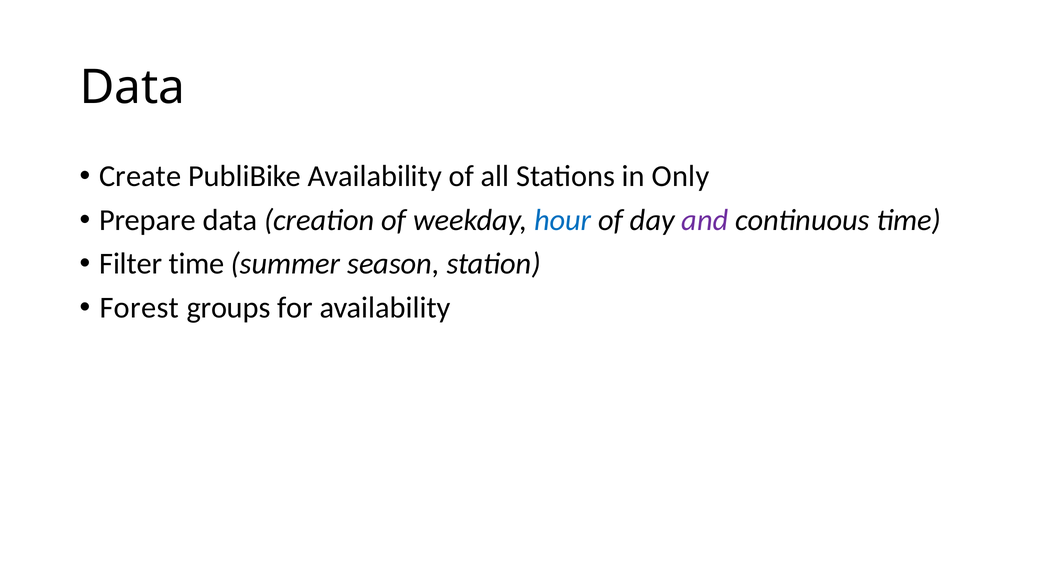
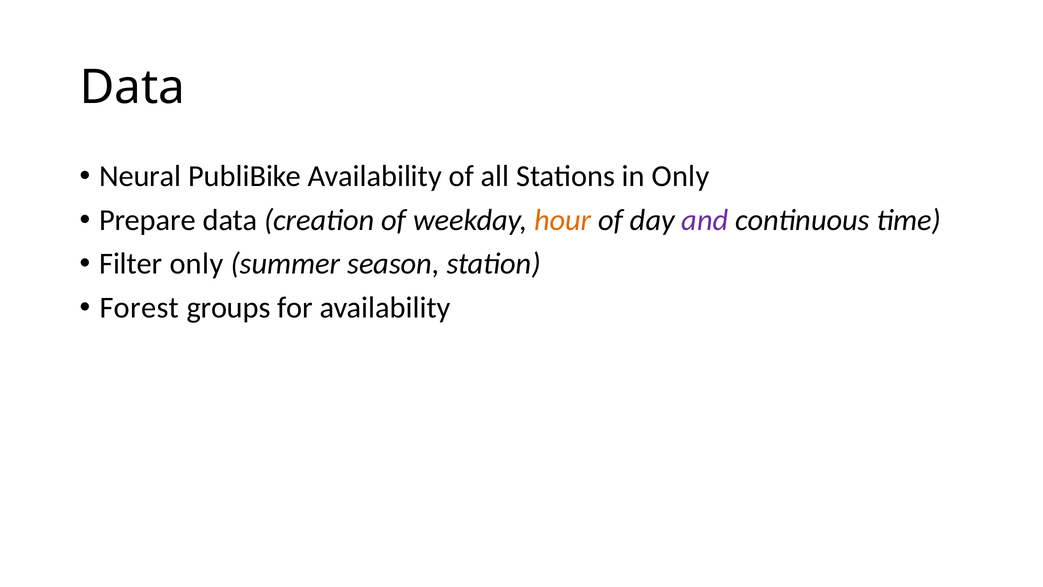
Create: Create -> Neural (140, 176)
hour colour: blue -> orange (563, 220)
Filter time: time -> only (196, 264)
